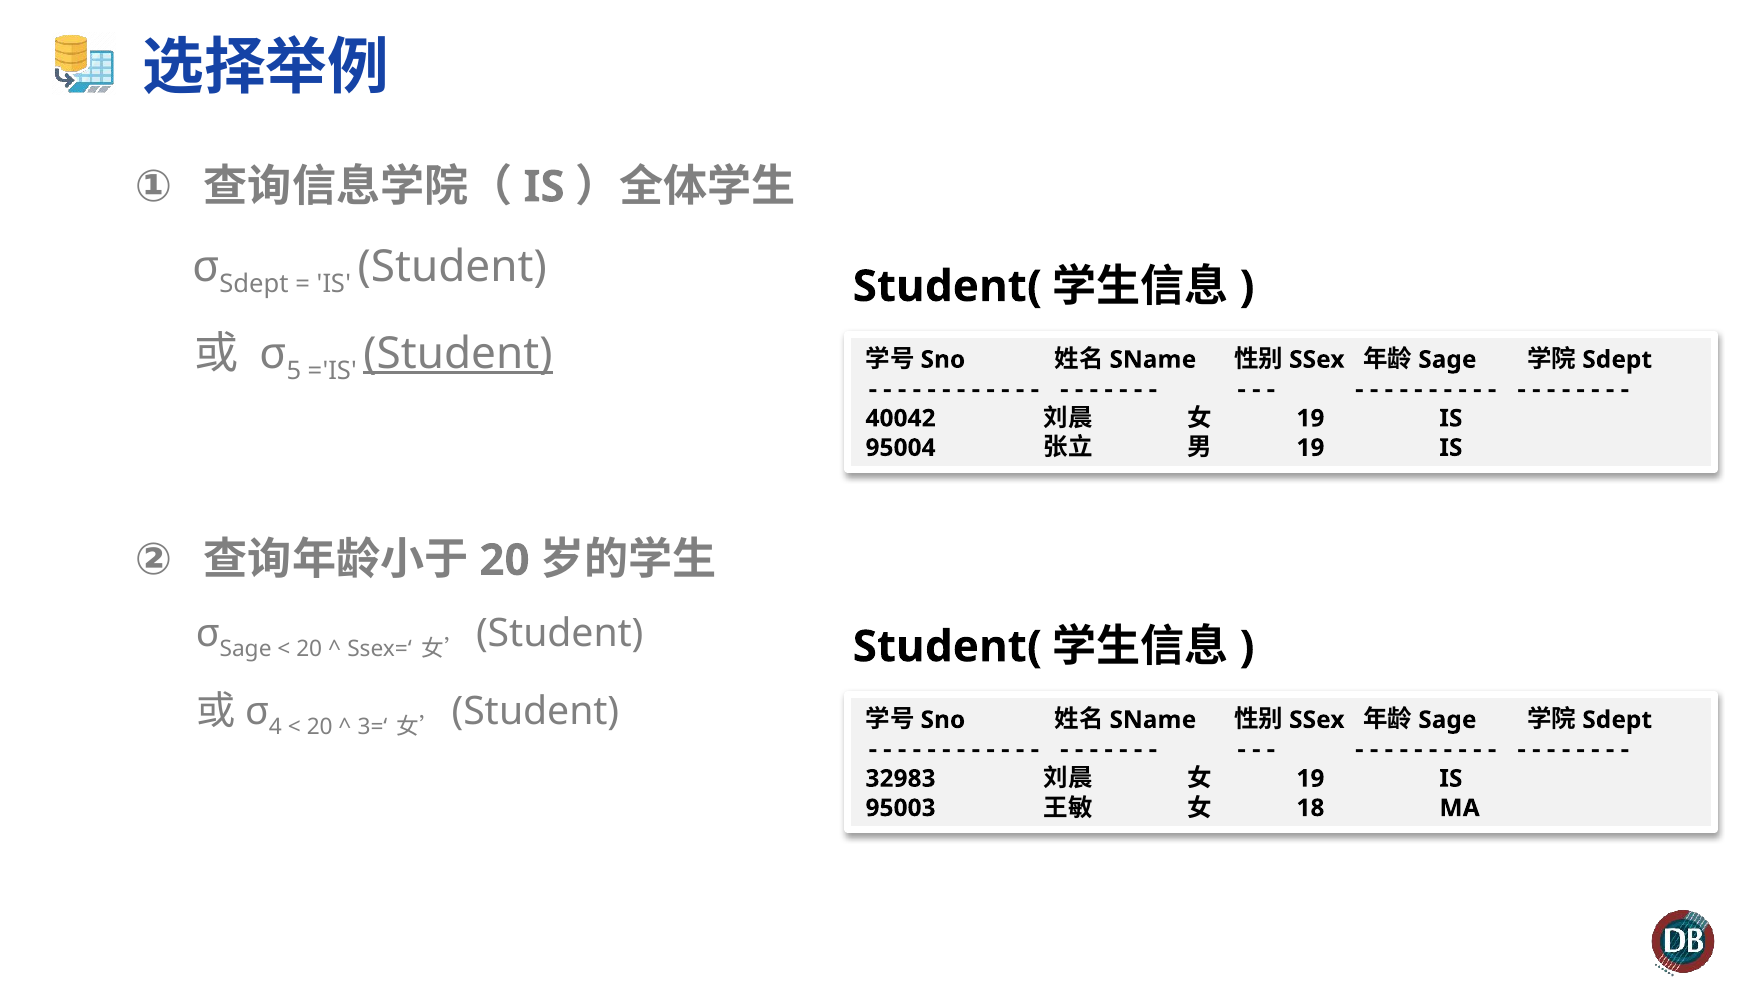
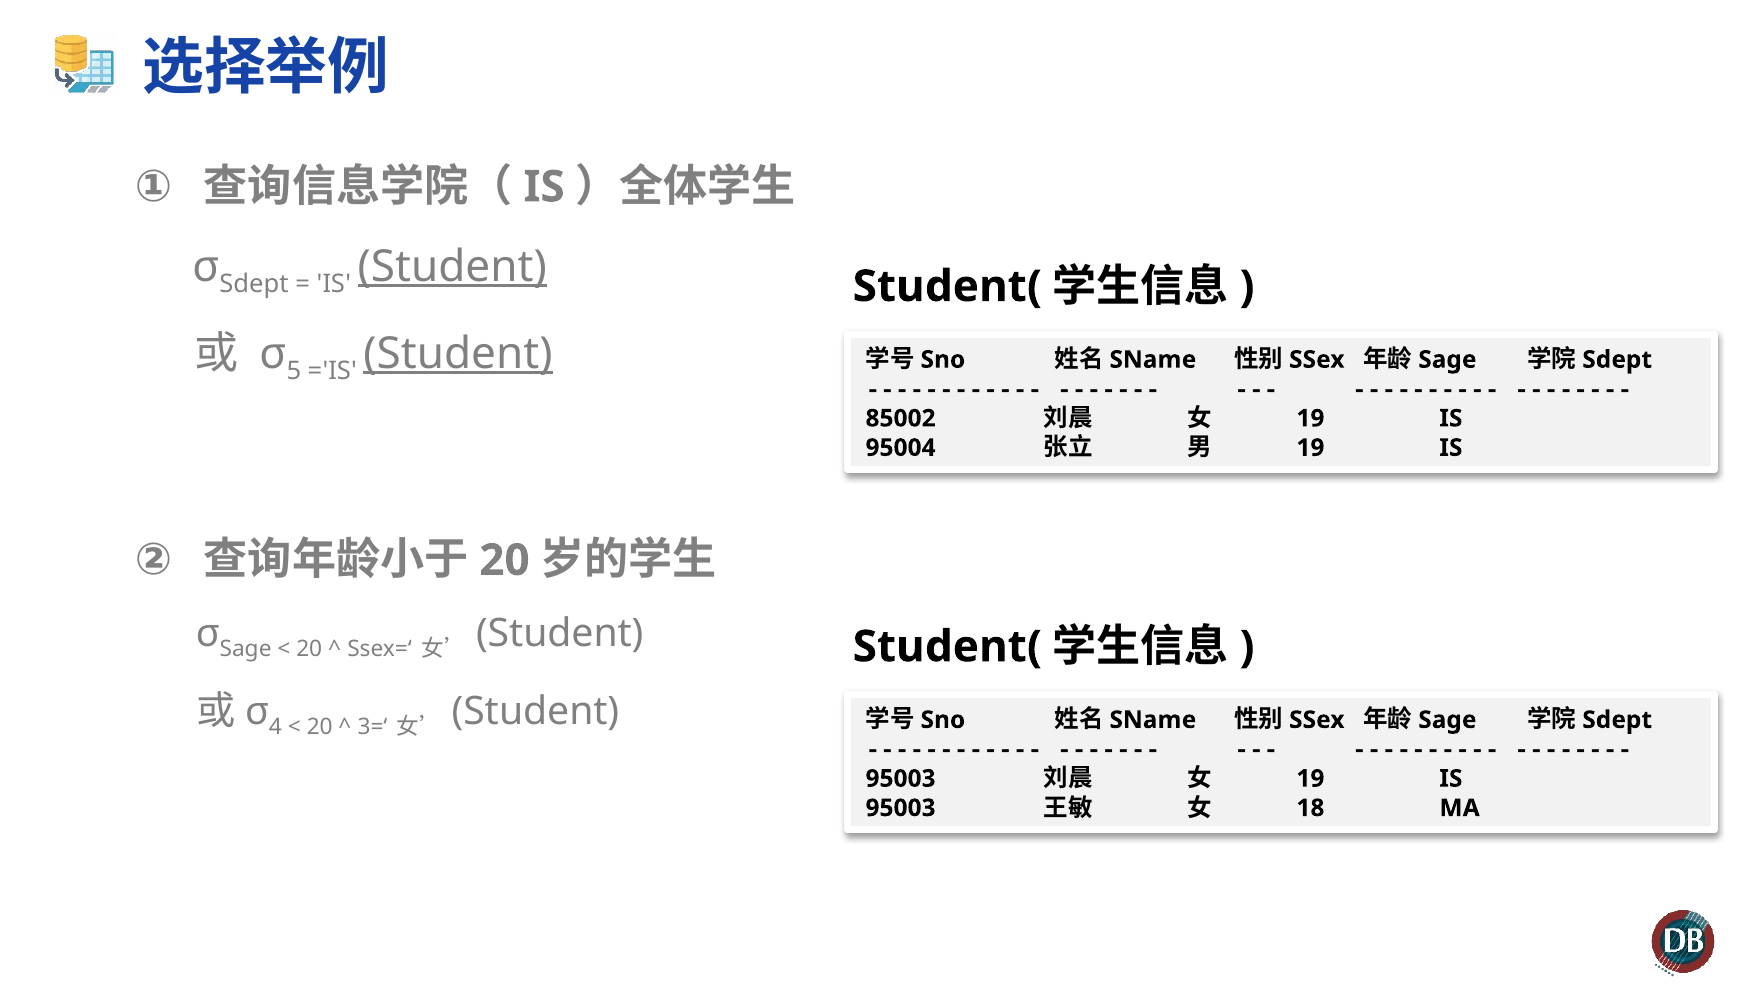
Student underline: none -> present (452, 267)
40042: 40042 -> 85002 (901, 418)
32983: 32983 -> 95003 (901, 778)
